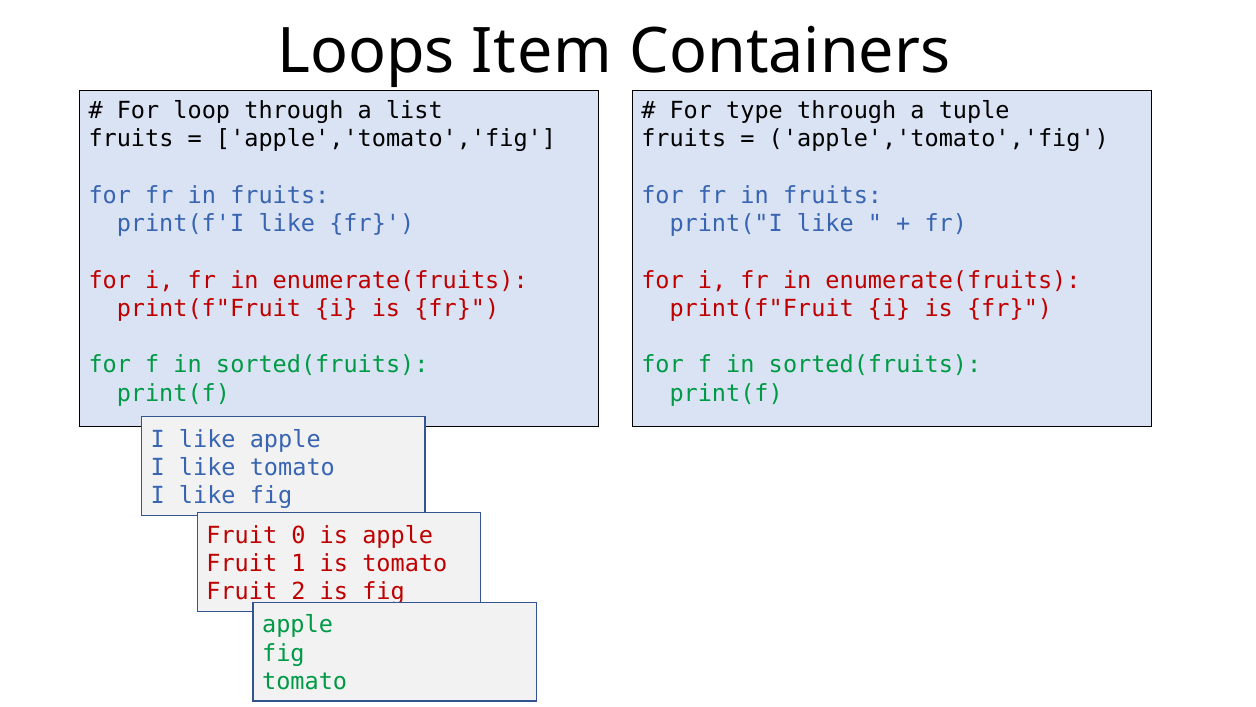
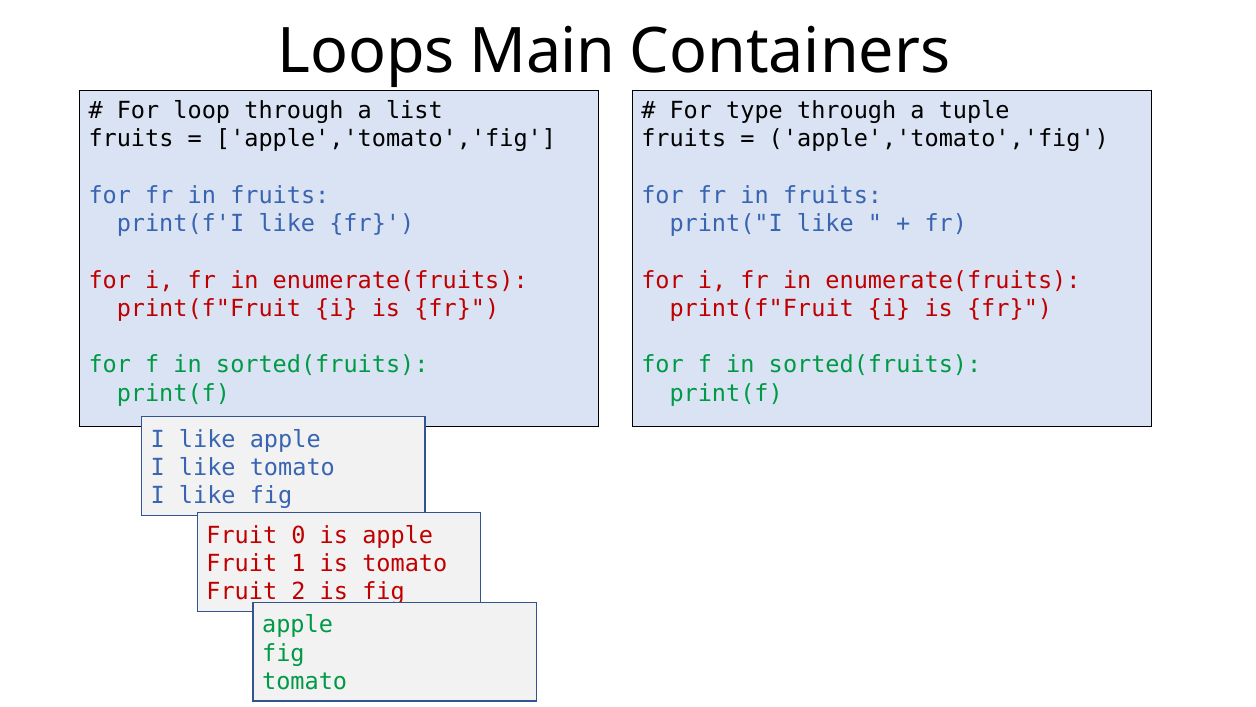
Item: Item -> Main (543, 51)
